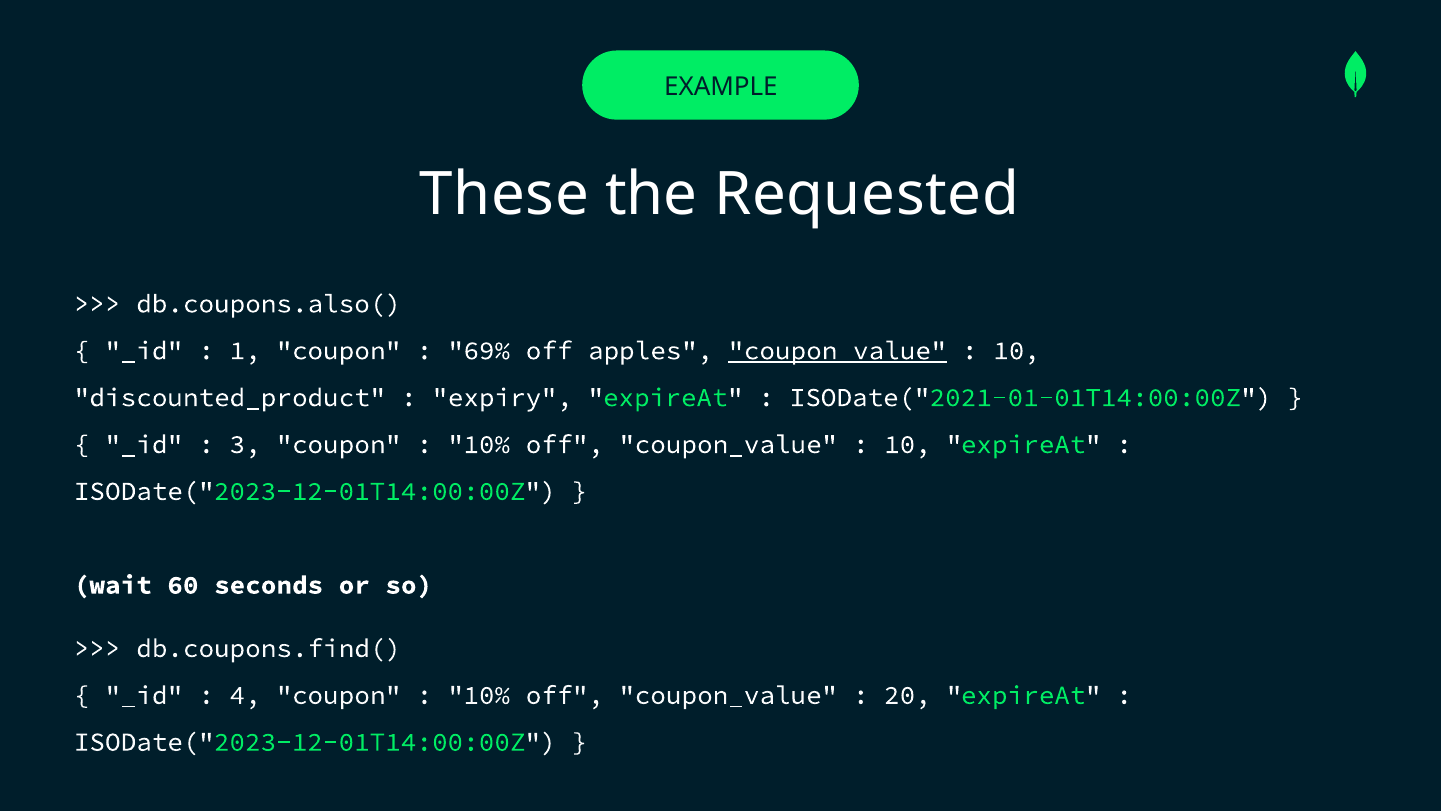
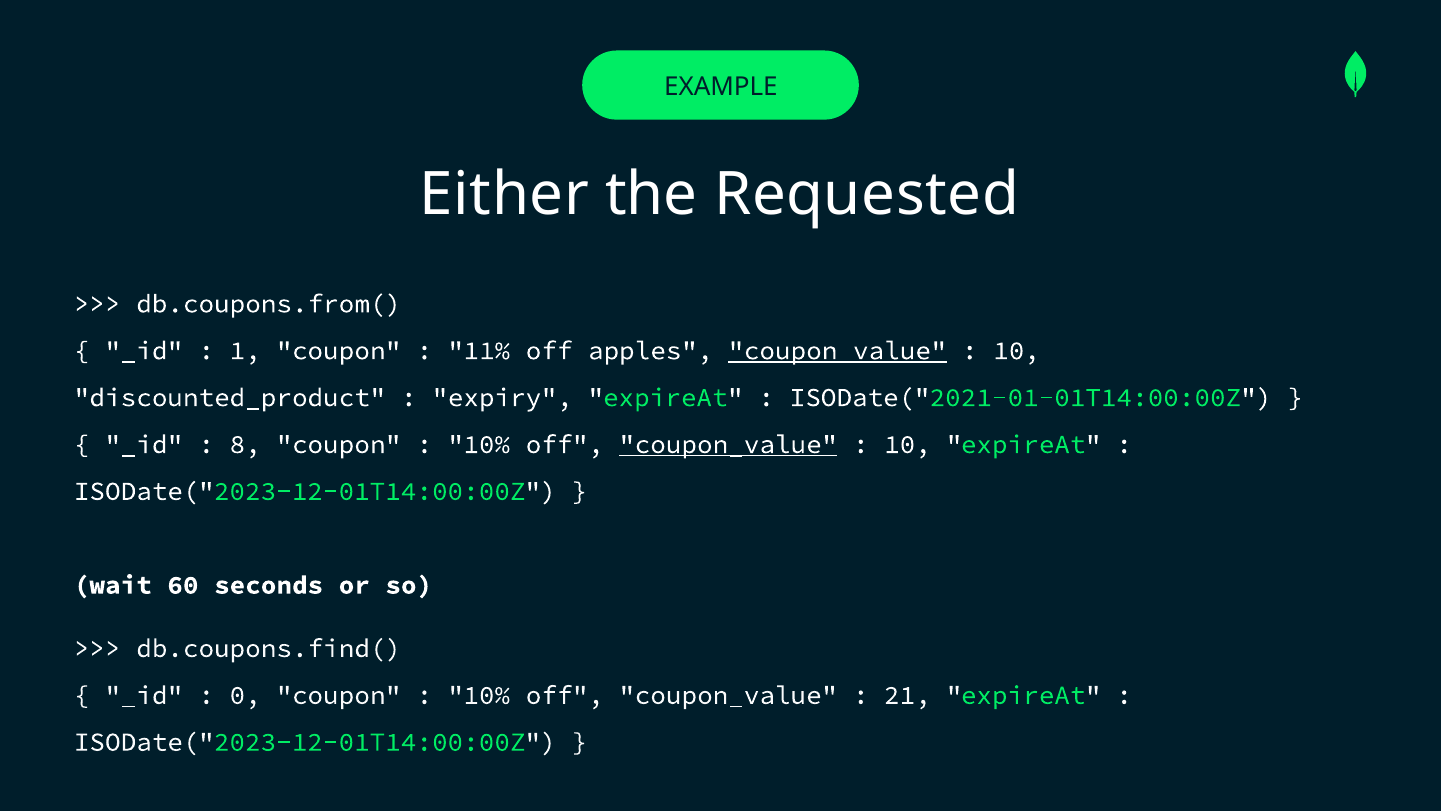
These: These -> Either (505, 194)
db.coupons.also(: db.coupons.also( -> db.coupons.from( (269, 304)
69%: 69% -> 11% (479, 350)
3: 3 -> 8 (245, 444)
coupon_value underline: none -> present (728, 444)
4: 4 -> 0 (245, 695)
20: 20 -> 21 (907, 695)
